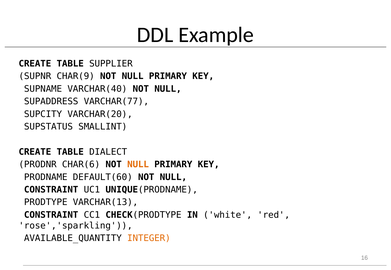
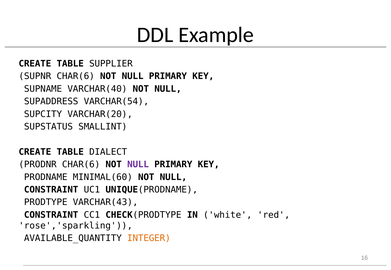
SUPNR CHAR(9: CHAR(9 -> CHAR(6 (76, 76)
VARCHAR(77: VARCHAR(77 -> VARCHAR(54 (116, 102)
NULL colour: orange -> purple (138, 165)
DEFAULT(60: DEFAULT(60 -> MINIMAL(60 (103, 177)
VARCHAR(13: VARCHAR(13 -> VARCHAR(43 (105, 203)
